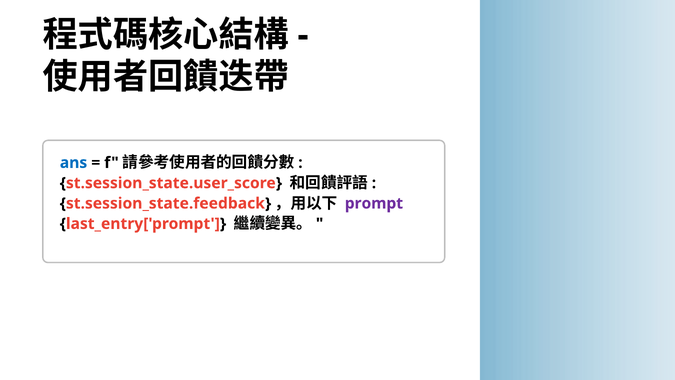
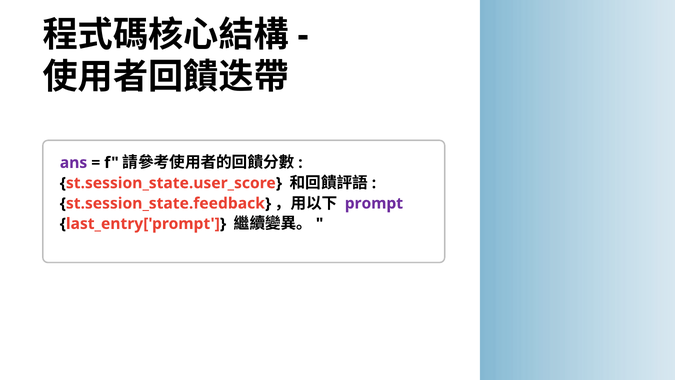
ans colour: blue -> purple (74, 163)
